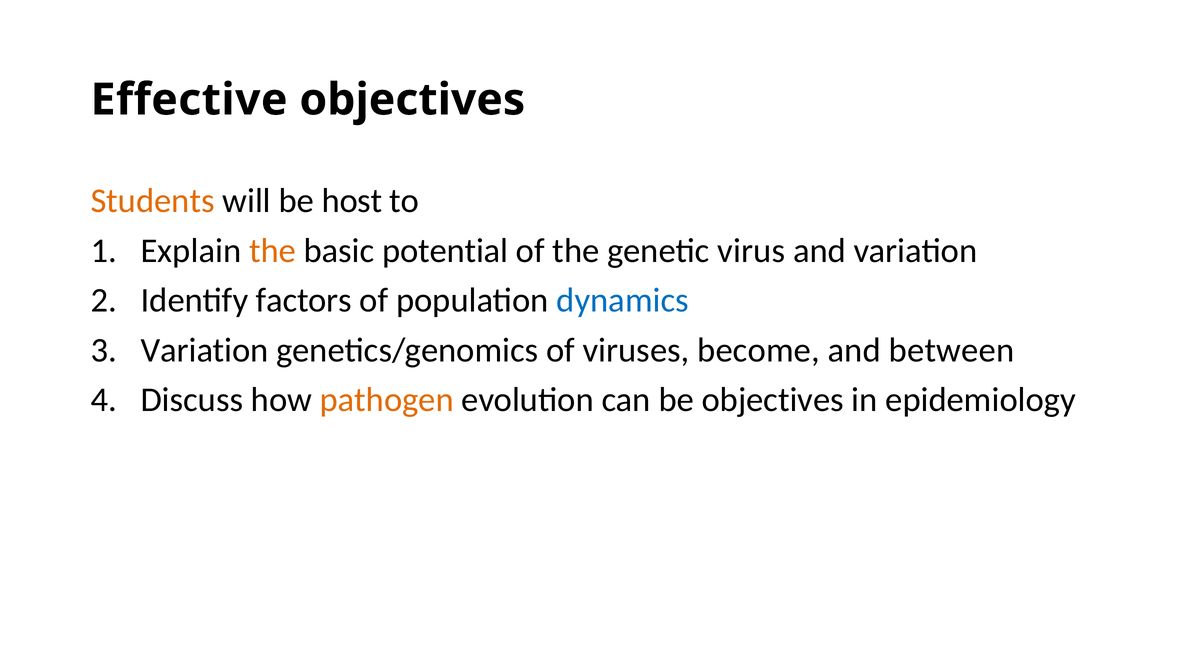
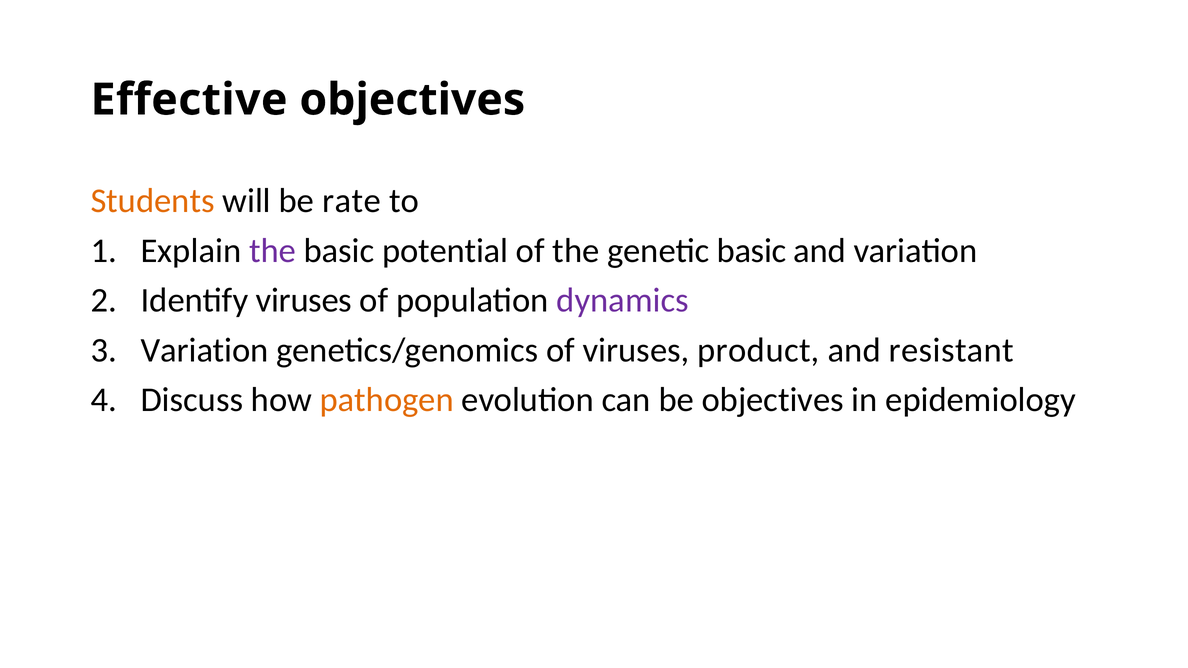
host: host -> rate (352, 201)
the colour: orange -> purple (273, 251)
genetic virus: virus -> basic (751, 251)
Identify factors: factors -> viruses (304, 300)
dynamics colour: blue -> purple (623, 300)
become: become -> product (758, 350)
between: between -> resistant (951, 350)
